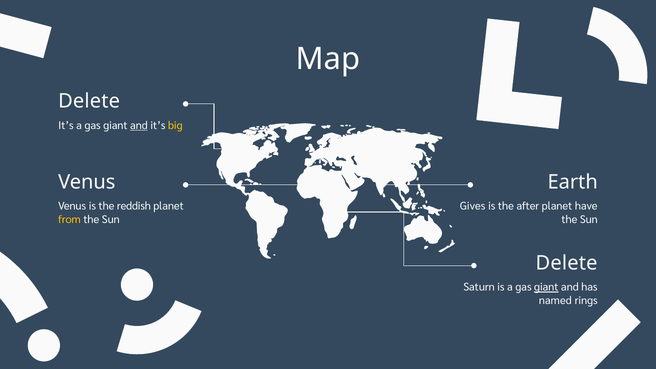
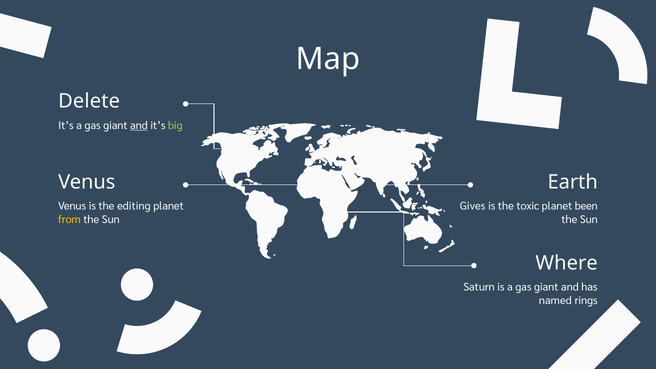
big colour: yellow -> light green (175, 125)
reddish: reddish -> editing (134, 206)
after: after -> toxic (528, 206)
have: have -> been (586, 206)
Delete: Delete -> Where (567, 263)
giant underline: present -> none (546, 287)
